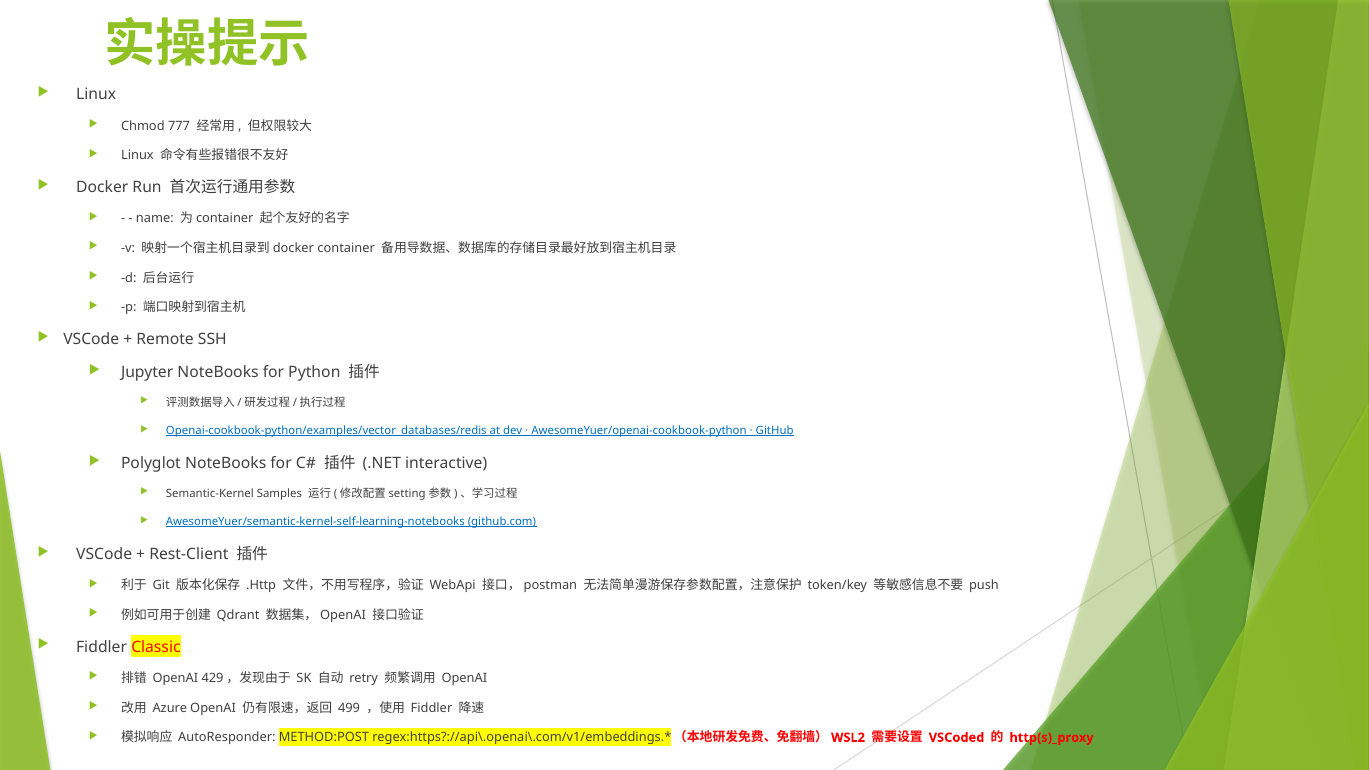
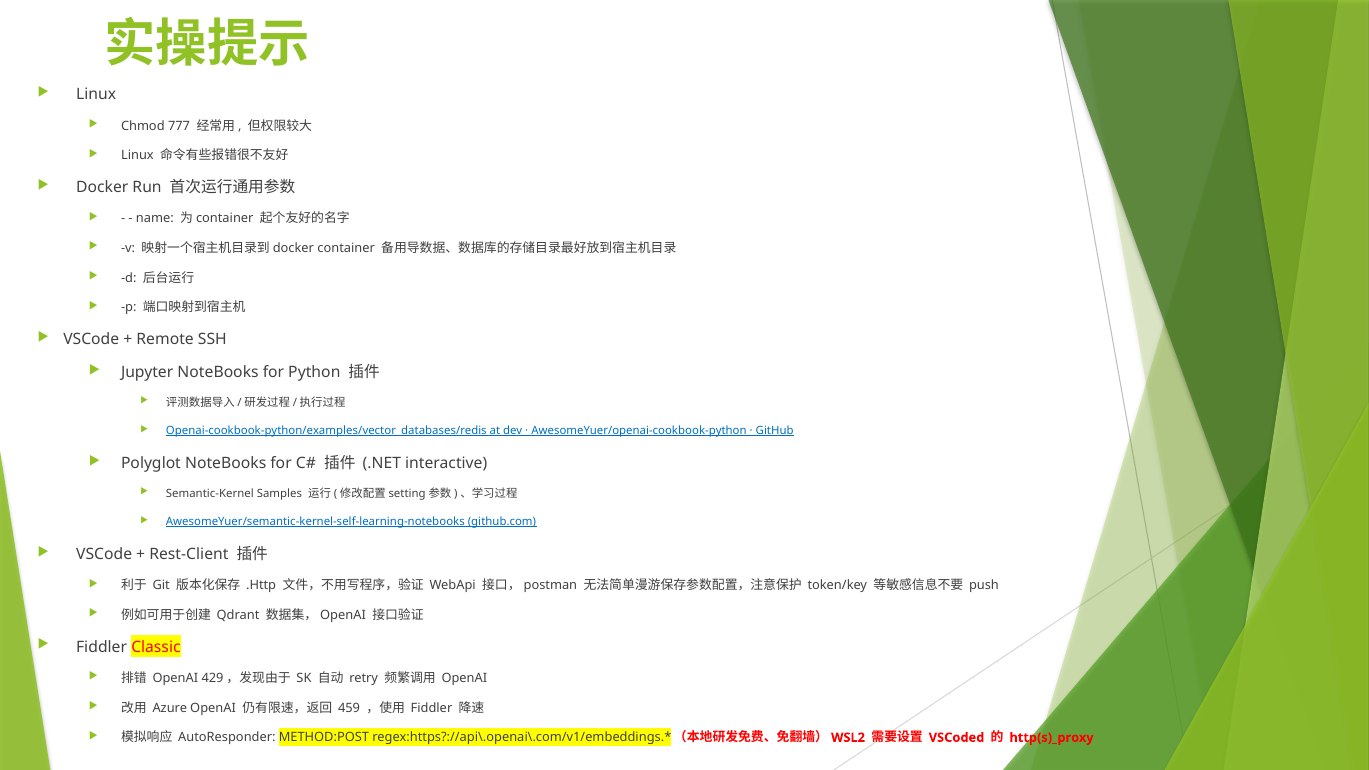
499: 499 -> 459 (349, 708)
